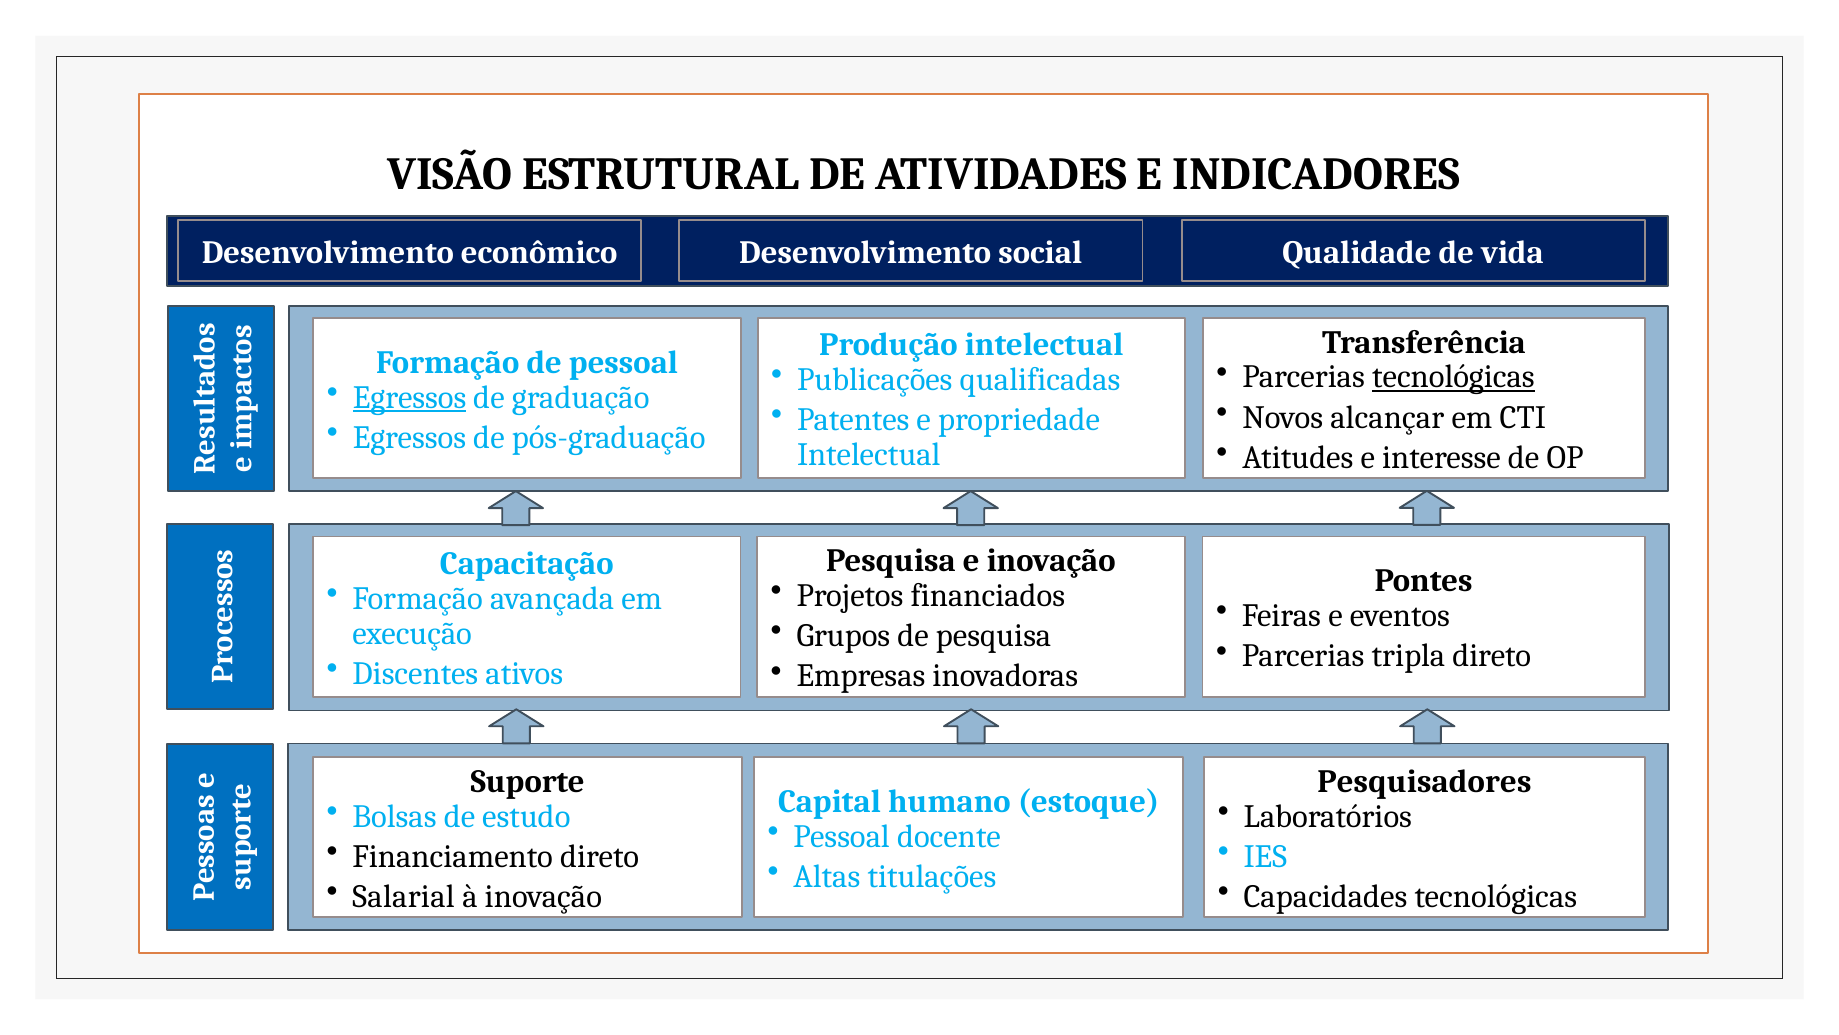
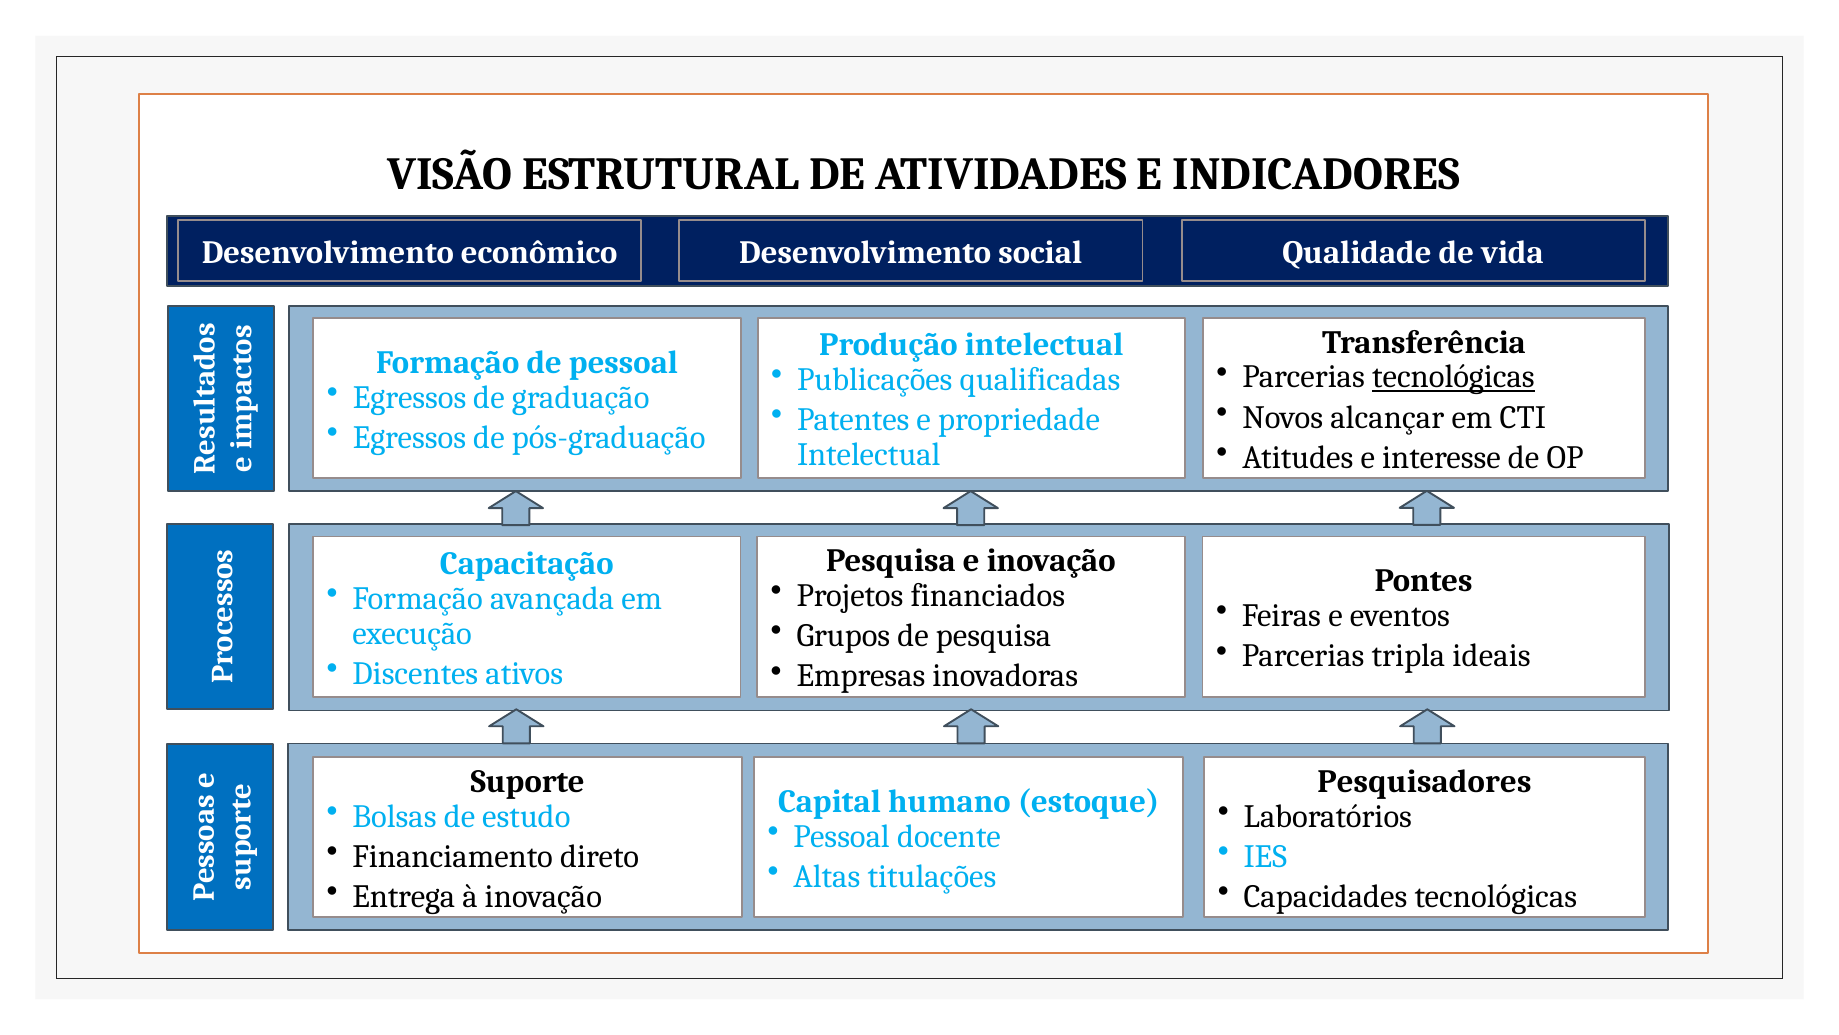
Egressos underline: present -> none (410, 397)
tripla direto: direto -> ideais (1492, 656)
Salarial: Salarial -> Entrega (404, 896)
